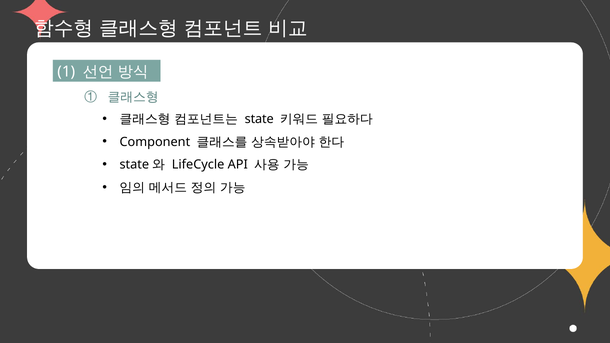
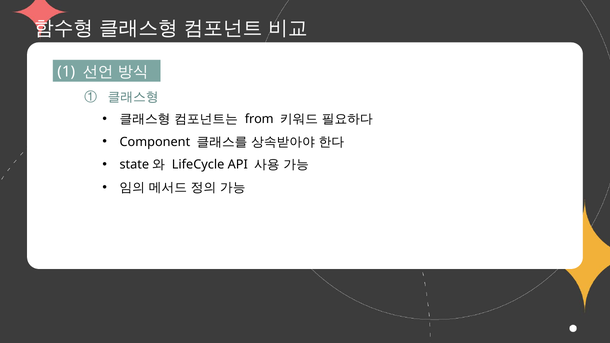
state: state -> from (259, 119)
